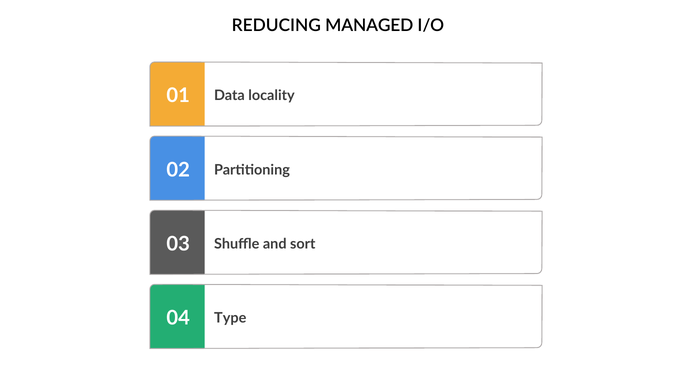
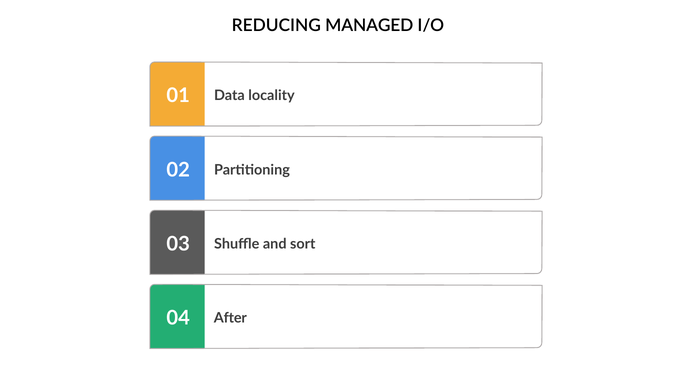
Type: Type -> After (230, 318)
